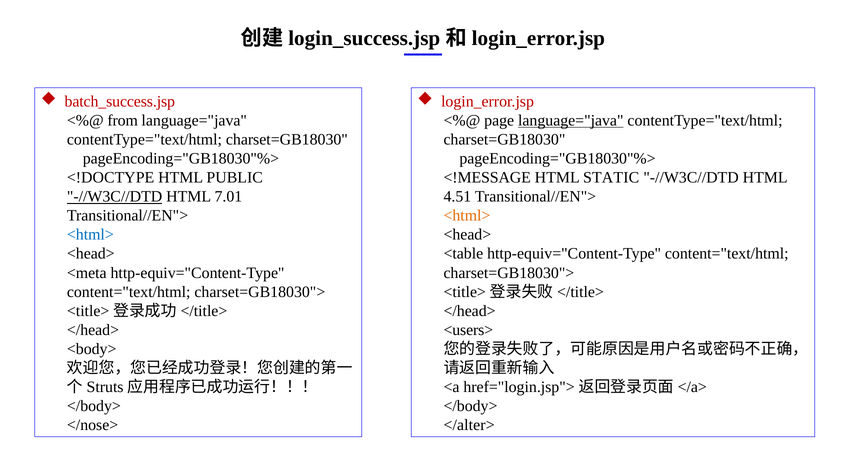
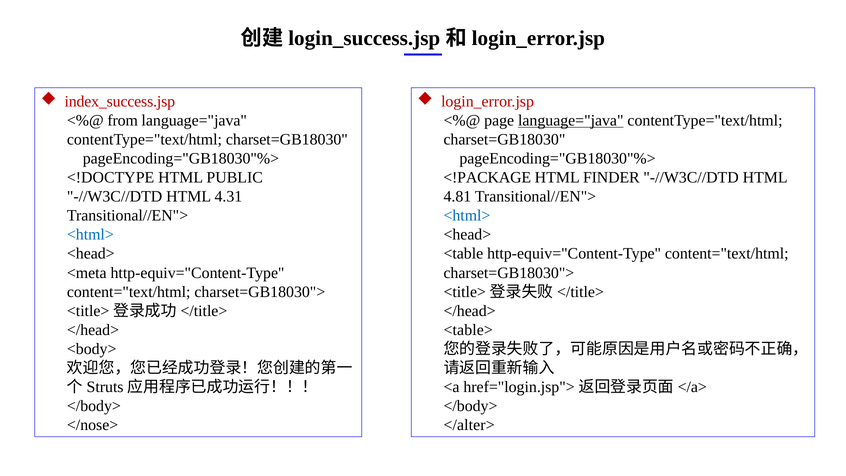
batch_success.jsp: batch_success.jsp -> index_success.jsp (120, 101)
<!MESSAGE: <!MESSAGE -> <!PACKAGE (487, 178)
STATIC: STATIC -> FINDER (611, 178)
-//W3C//DTD underline: present -> none (115, 197)
7.01: 7.01 -> 4.31 (228, 197)
4.51: 4.51 -> 4.81 (457, 197)
<html> colour: orange -> blue (467, 216)
<users>: <users> -> <table> (468, 330)
